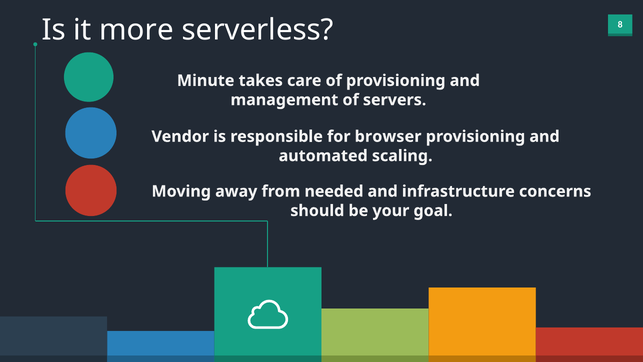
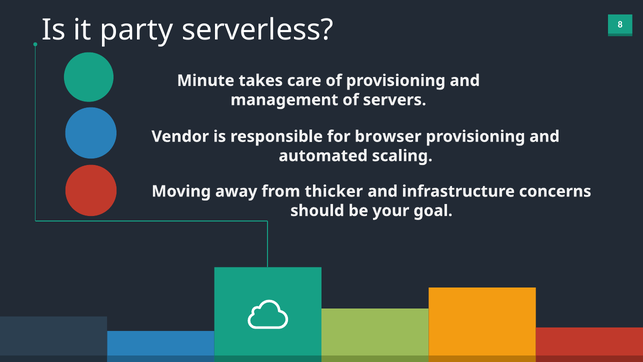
more: more -> party (137, 30)
needed: needed -> thicker (334, 191)
